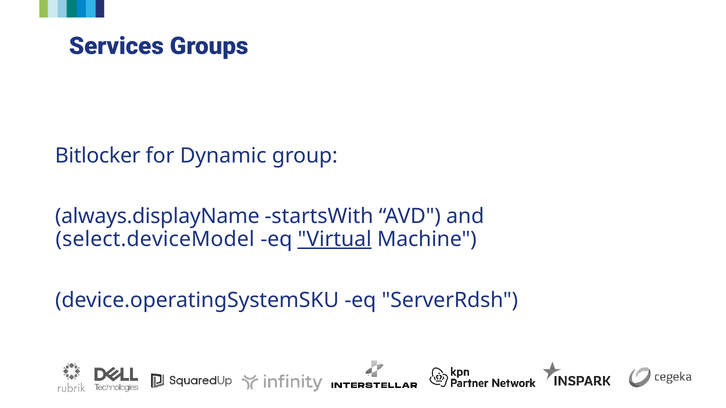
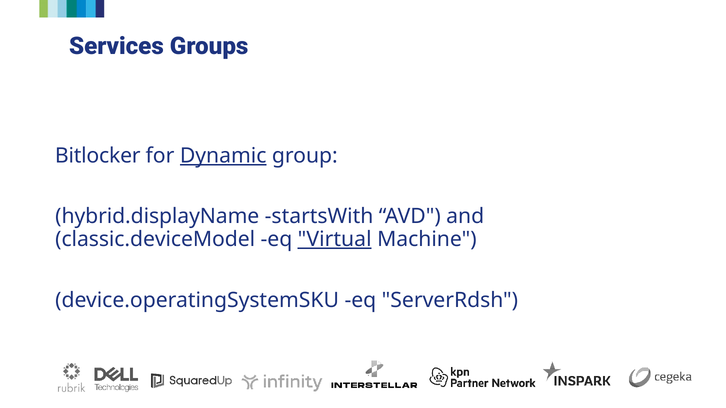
Dynamic underline: none -> present (223, 156)
always.displayName: always.displayName -> hybrid.displayName (157, 217)
select.deviceModel: select.deviceModel -> classic.deviceModel (155, 239)
